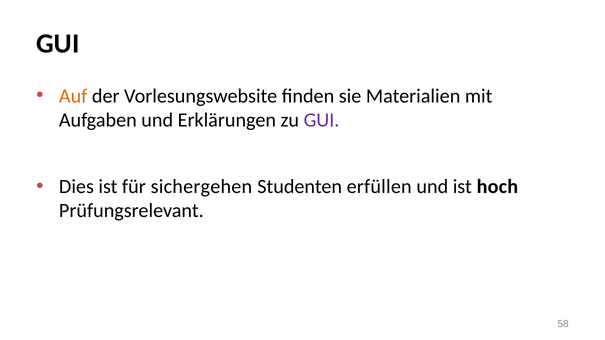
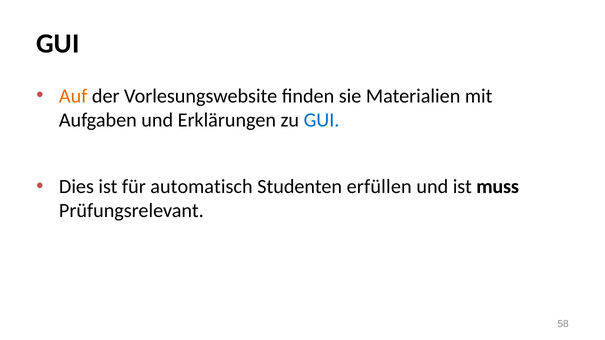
GUI colour: purple -> blue (322, 120)
sichergehen: sichergehen -> automatisch (202, 187)
hoch: hoch -> muss (498, 187)
